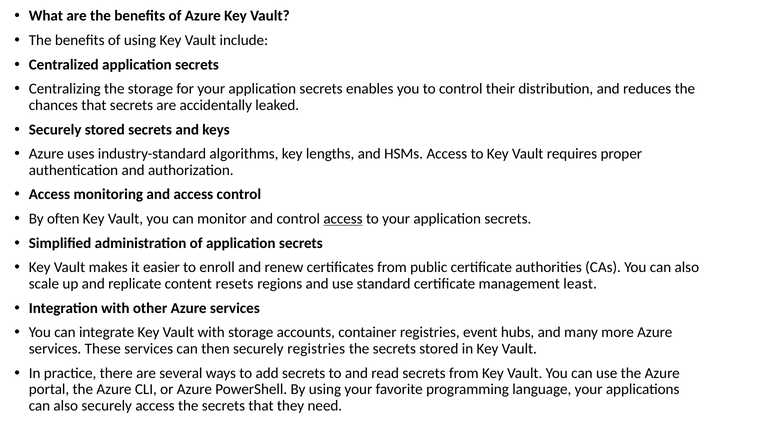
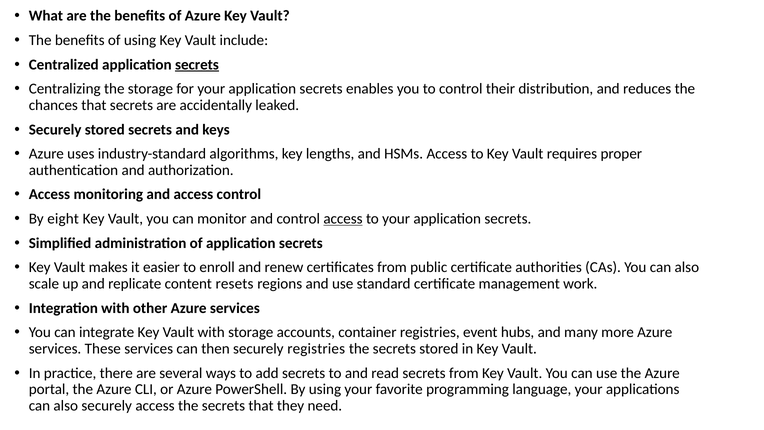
secrets underline: none -> present (197, 65)
often: often -> eight (63, 219)
least: least -> work (580, 284)
